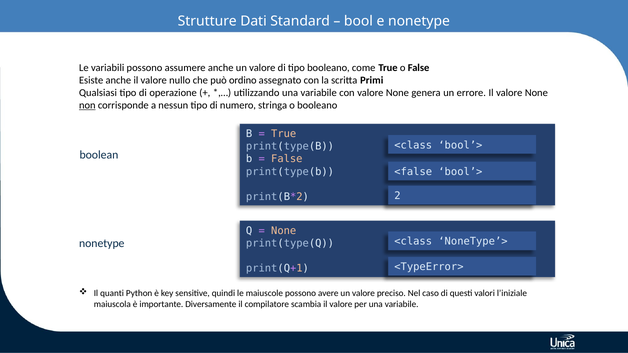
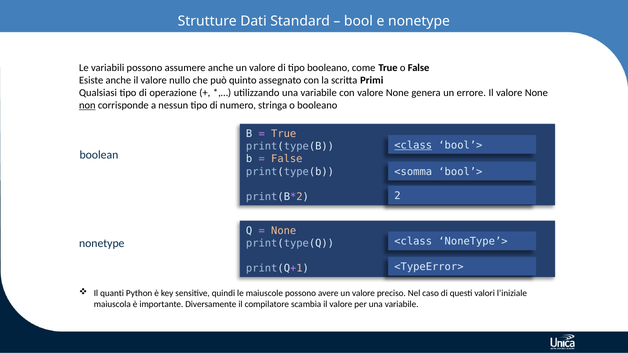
ordino: ordino -> quinto (243, 80)
<class underline: none -> present (413, 145)
<false: <false -> <somma (413, 172)
